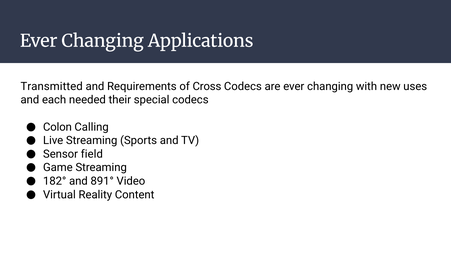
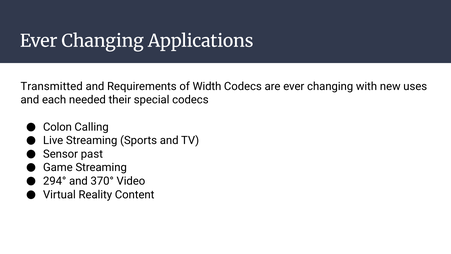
Cross: Cross -> Width (207, 86)
field: field -> past (92, 154)
182°: 182° -> 294° (55, 181)
891°: 891° -> 370° (102, 181)
